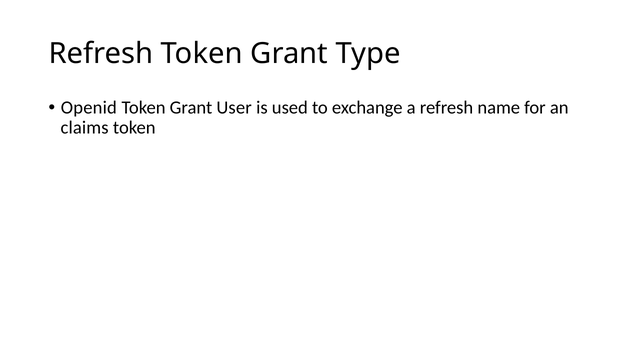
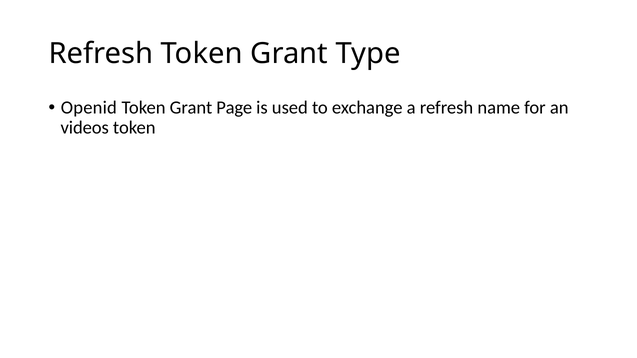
User: User -> Page (234, 108)
claims: claims -> videos (85, 128)
